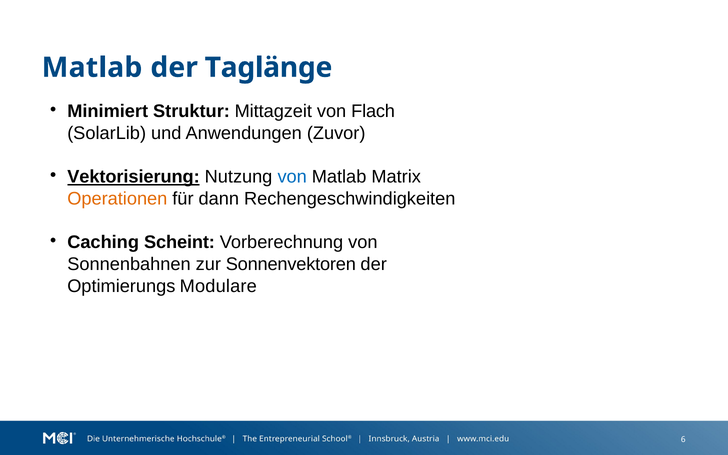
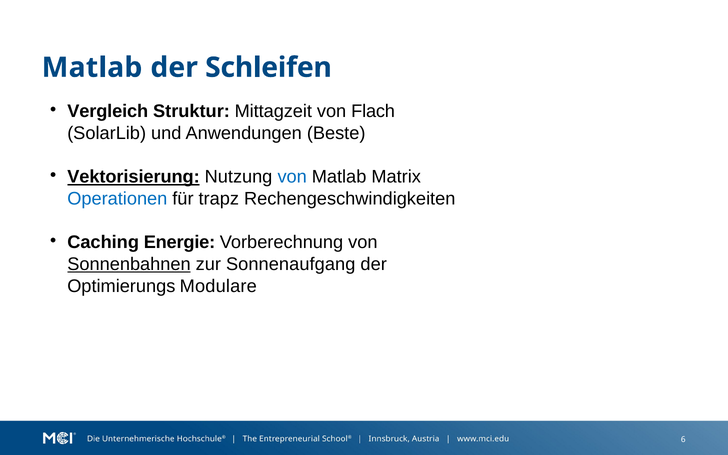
Taglänge: Taglänge -> Schleifen (268, 68)
Minimiert: Minimiert -> Vergleich (108, 111)
Zuvor: Zuvor -> Beste (336, 133)
Operationen colour: orange -> blue (117, 199)
dann: dann -> trapz (219, 199)
Scheint: Scheint -> Energie (179, 242)
Sonnenbahnen underline: none -> present (129, 264)
Sonnenvektoren: Sonnenvektoren -> Sonnenaufgang (291, 264)
